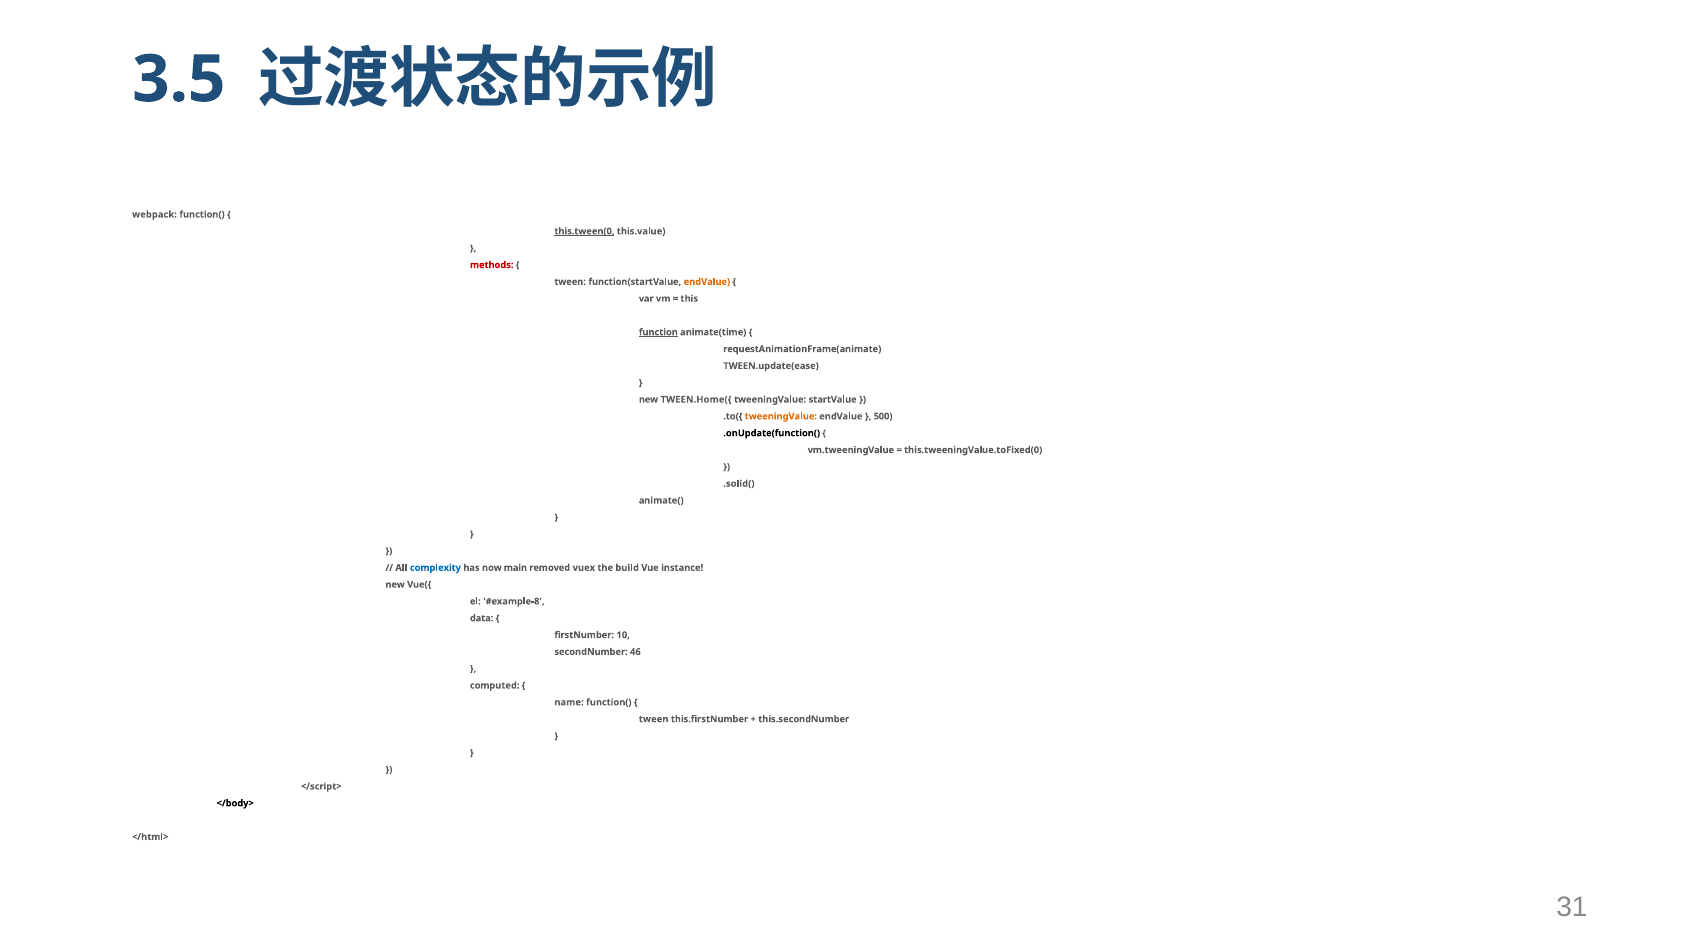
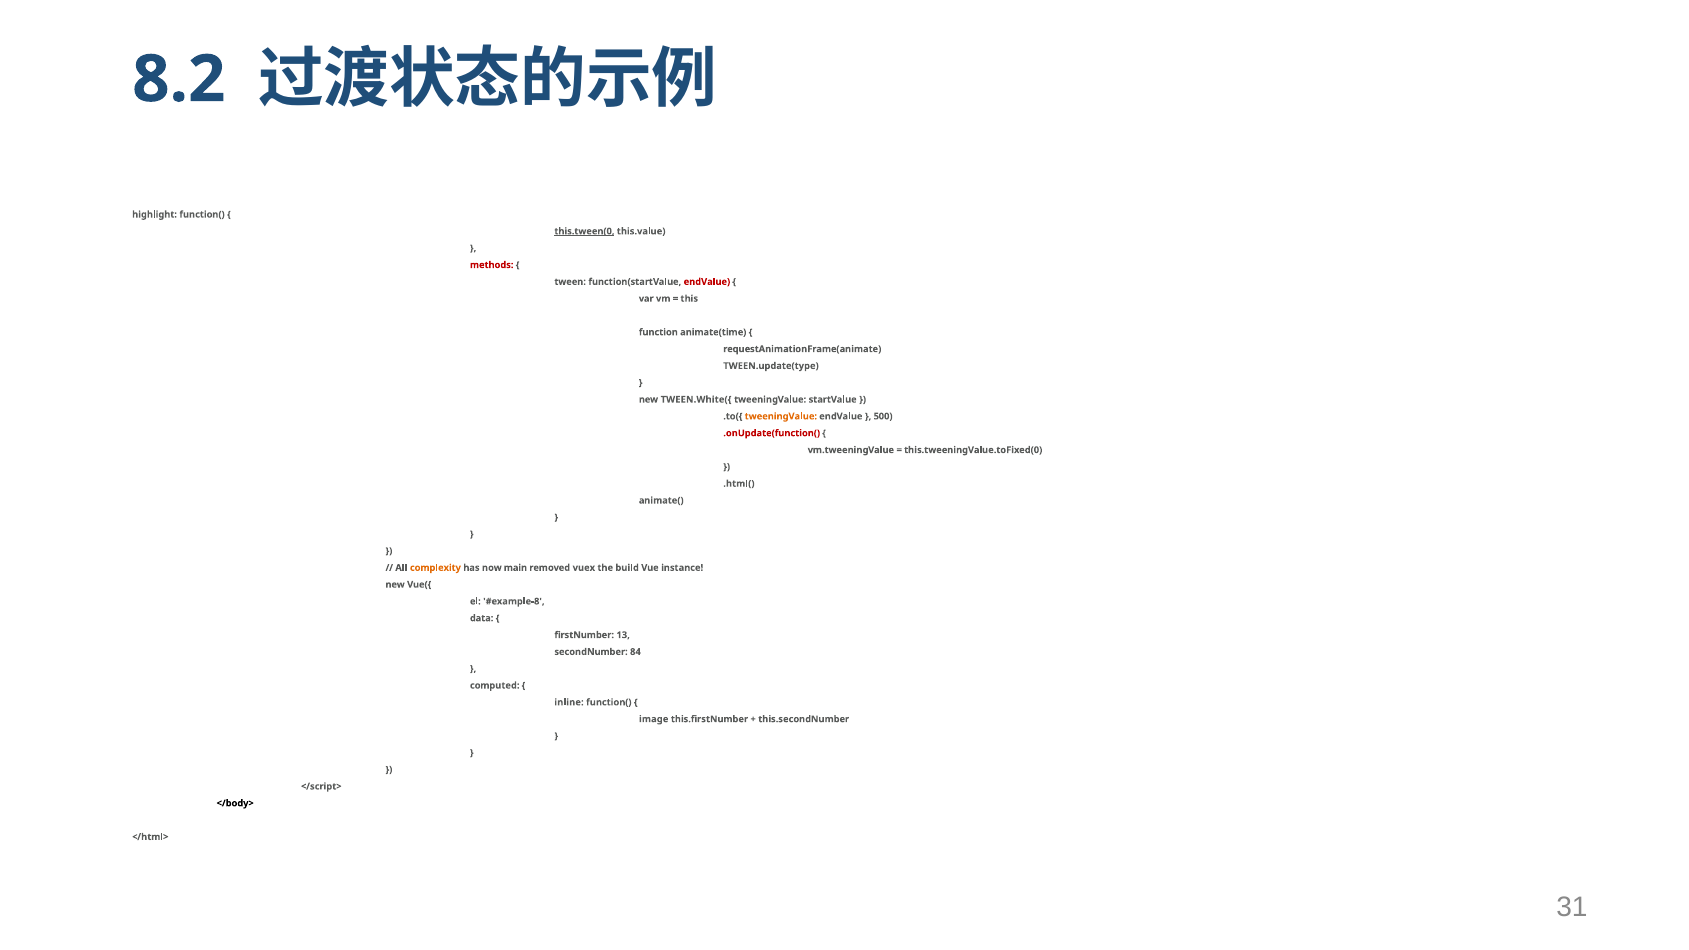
3.5: 3.5 -> 8.2 (179, 80)
webpack: webpack -> highlight (155, 214)
endValue colour: orange -> red (707, 282)
function underline: present -> none (658, 332)
TWEEN.update(ease: TWEEN.update(ease -> TWEEN.update(type (771, 366)
TWEEN.Home({: TWEEN.Home({ -> TWEEN.White({ (696, 400)
.onUpdate(function( colour: black -> red (772, 433)
.solid(: .solid( -> .html( (739, 484)
complexity colour: blue -> orange (435, 568)
10: 10 -> 13 (623, 635)
46: 46 -> 84 (635, 652)
name: name -> inline (569, 702)
tween: tween -> image (654, 719)
